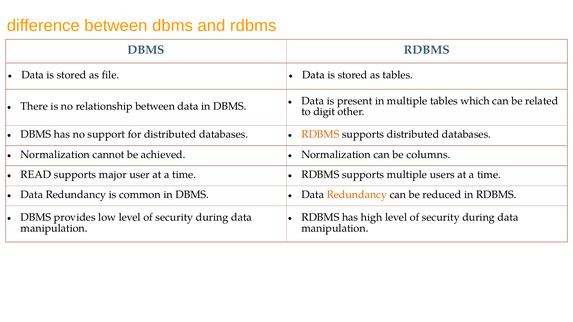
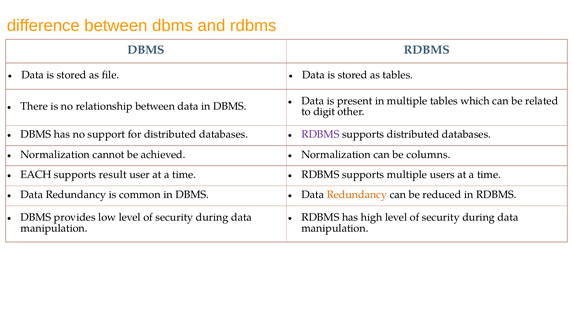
RDBMS colour: orange -> purple (320, 135)
READ: READ -> EACH (36, 175)
major: major -> result (113, 175)
